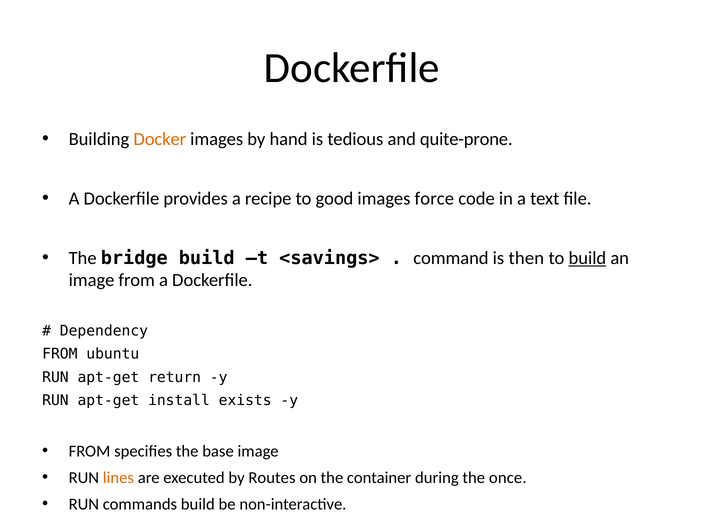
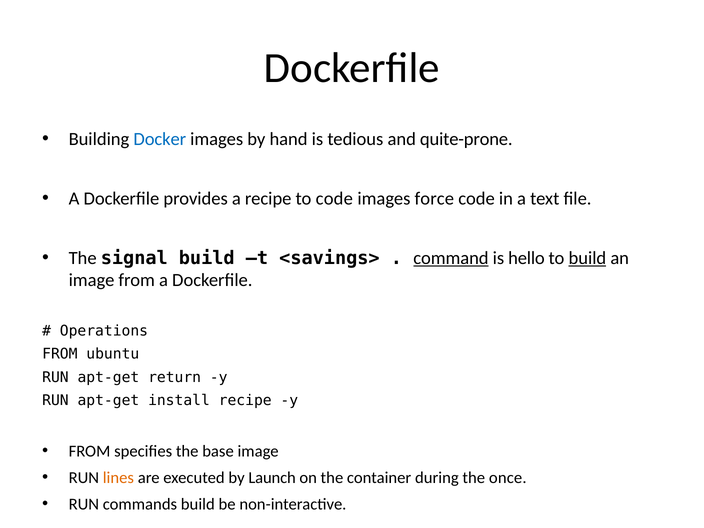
Docker colour: orange -> blue (160, 139)
to good: good -> code (334, 199)
bridge: bridge -> signal (134, 258)
command underline: none -> present (451, 258)
then: then -> hello (526, 258)
Dependency: Dependency -> Operations (104, 331)
install exists: exists -> recipe (245, 401)
Routes: Routes -> Launch (272, 478)
